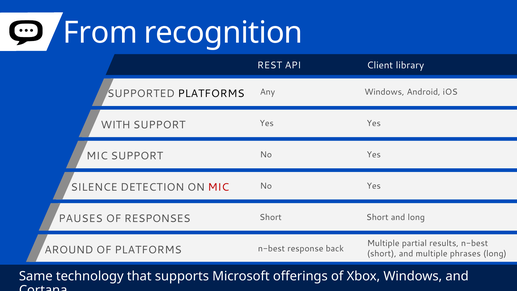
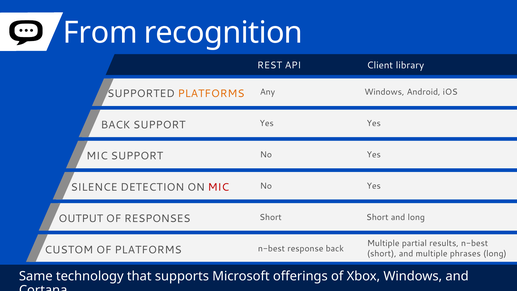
PLATFORMS colour: black -> orange (211, 93)
WITH: WITH -> BACK (115, 125)
PAUSES: PAUSES -> OUTPUT (81, 219)
AROUND: AROUND -> CUSTOM (69, 250)
